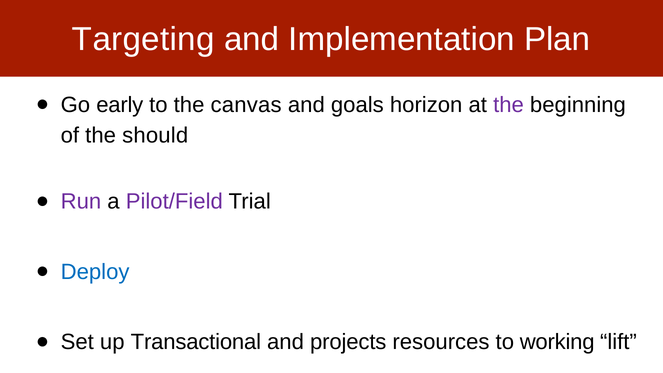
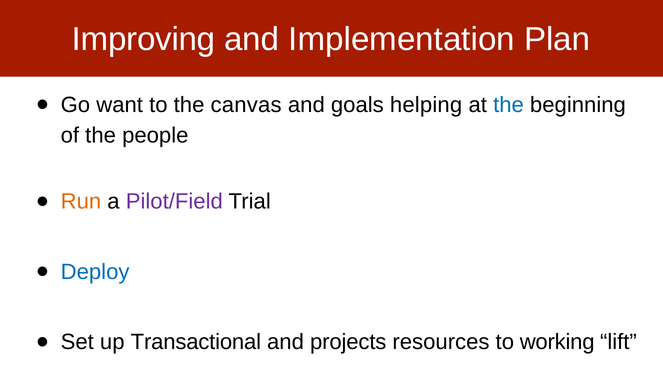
Targeting: Targeting -> Improving (144, 39)
early: early -> want (120, 105)
horizon: horizon -> helping (426, 105)
the colour: purple -> blue (509, 105)
should: should -> people (155, 135)
Run colour: purple -> orange (81, 202)
